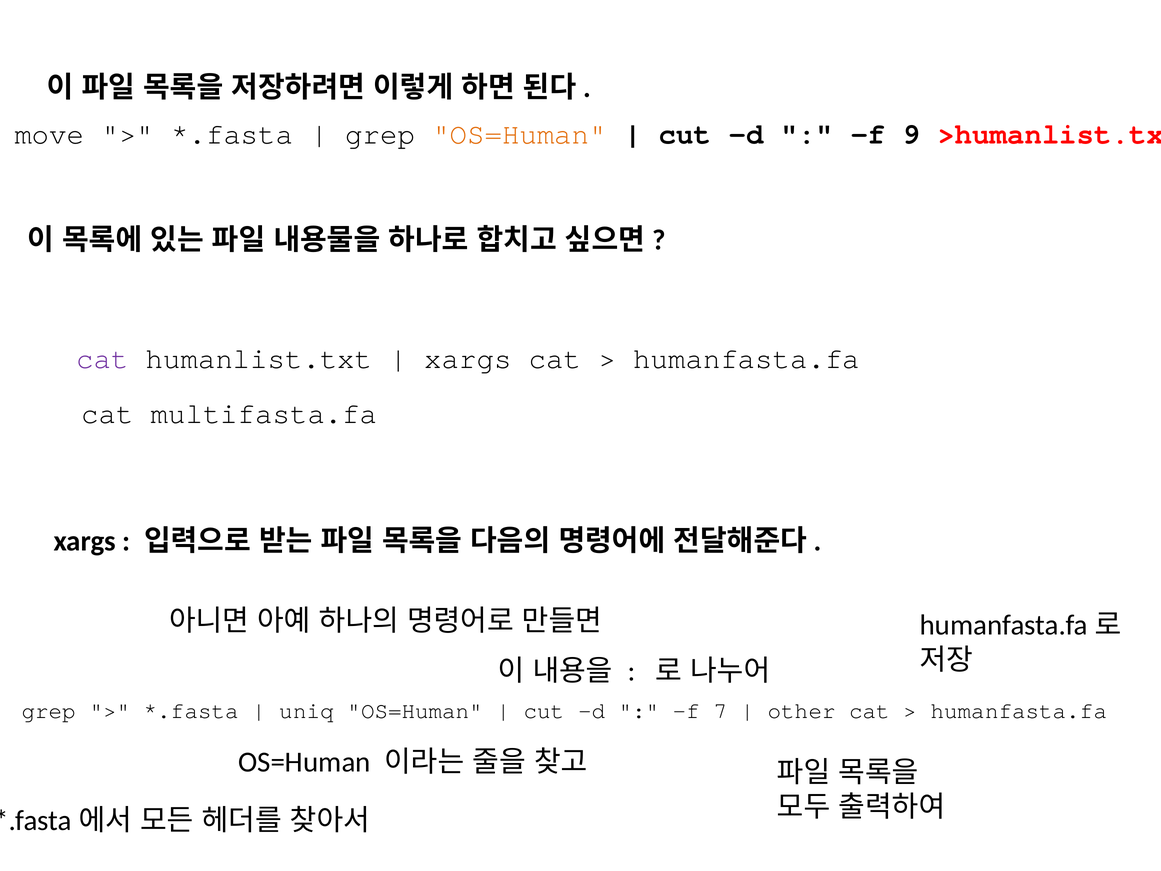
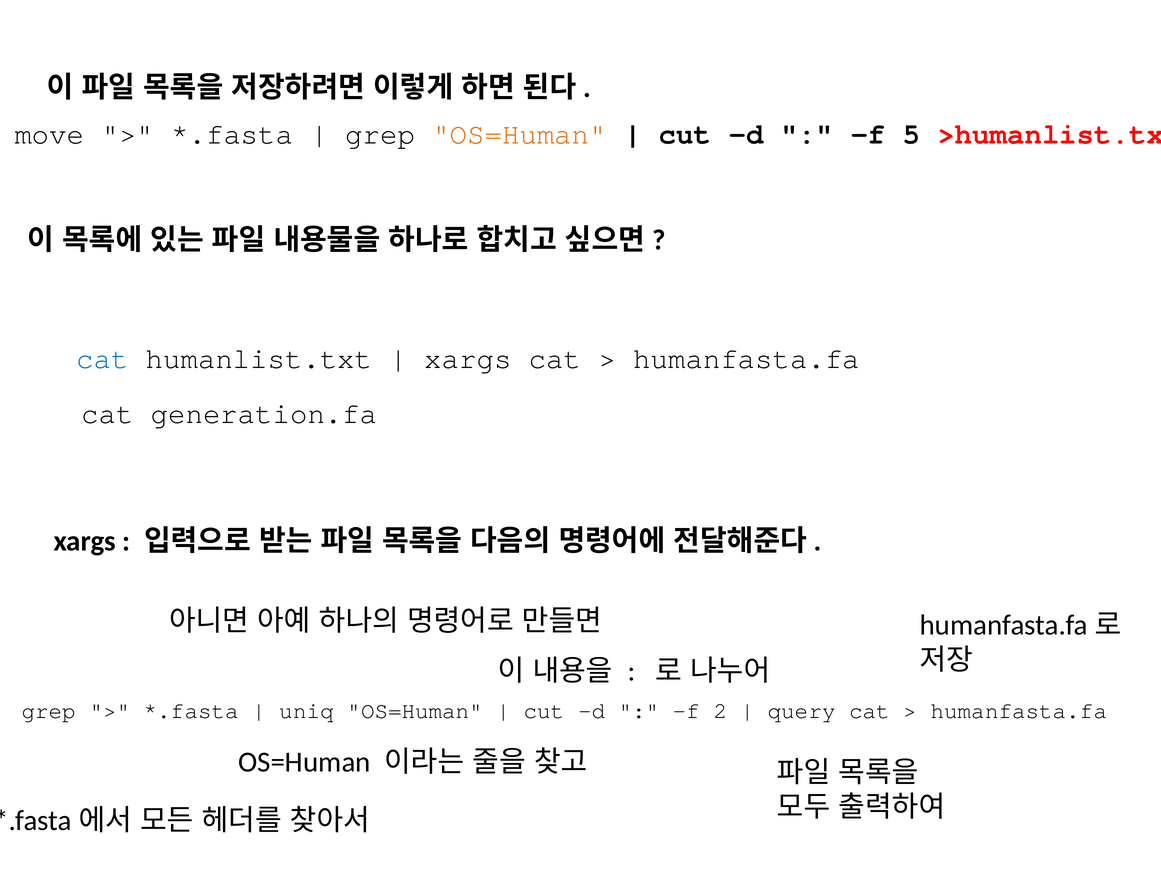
9: 9 -> 5 (911, 134)
cat colour: purple -> blue (102, 358)
multifasta.fa: multifasta.fa -> generation.fa (264, 414)
7: 7 -> 2 (720, 710)
other: other -> query (802, 710)
